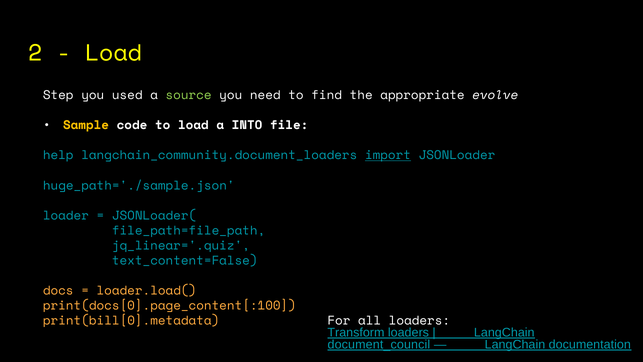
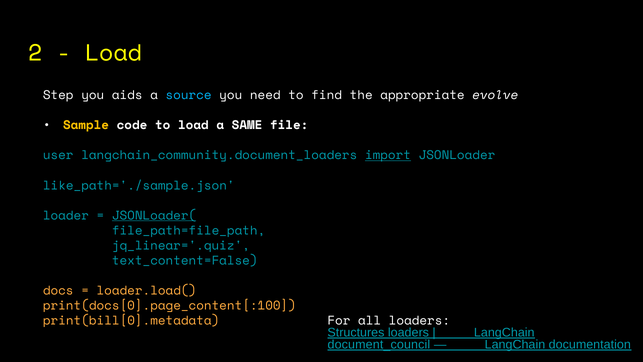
used: used -> aids (127, 95)
source colour: light green -> light blue (189, 95)
INTO: INTO -> SAME (247, 125)
help: help -> user (58, 155)
huge_path='./sample.json: huge_path='./sample.json -> like_path='./sample.json (139, 185)
JSONLoader( underline: none -> present (154, 215)
Transform: Transform -> Structures (356, 332)
